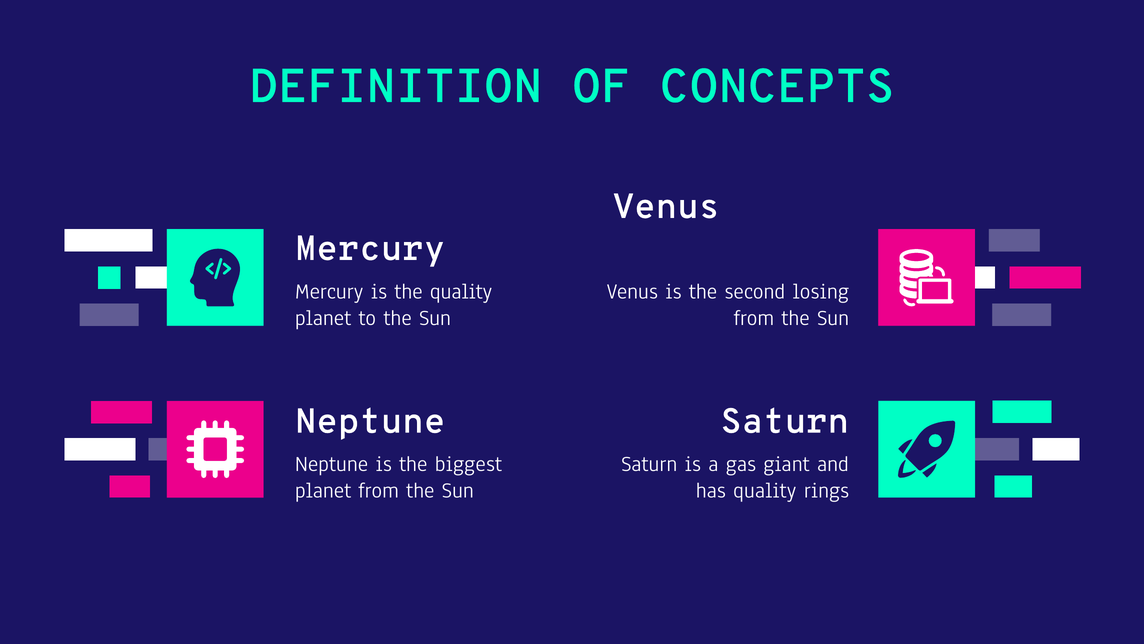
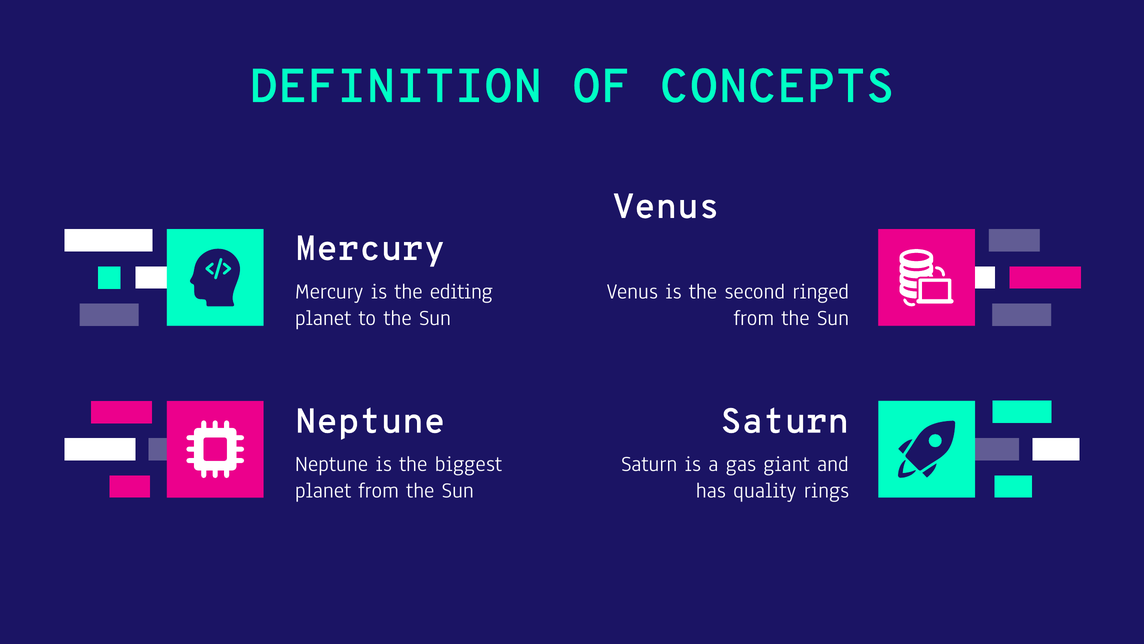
the quality: quality -> editing (461, 291)
losing: losing -> ringed (821, 291)
